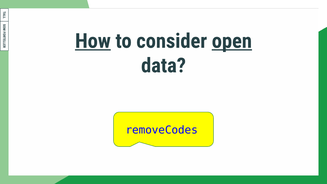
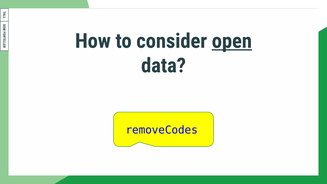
How underline: present -> none (93, 41)
